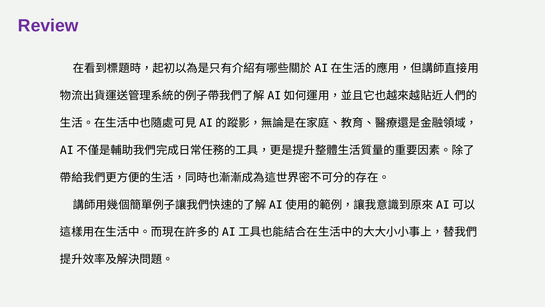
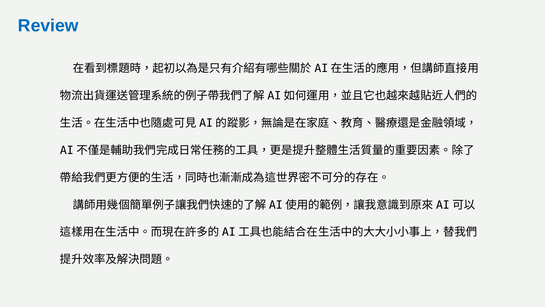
Review colour: purple -> blue (48, 26)
